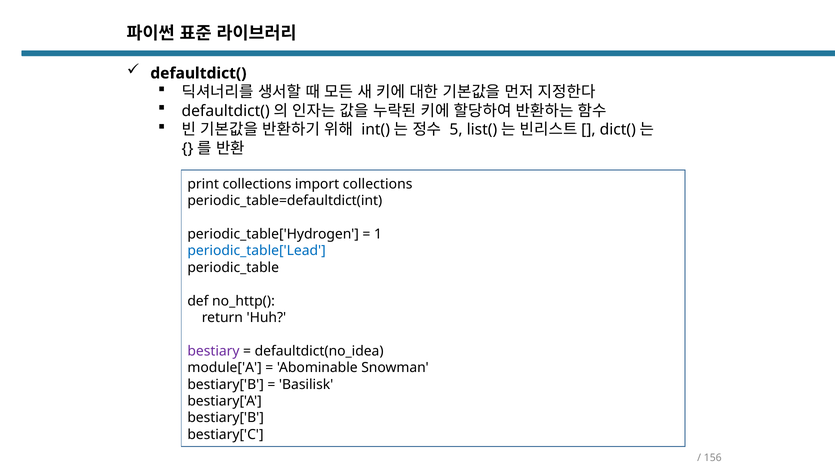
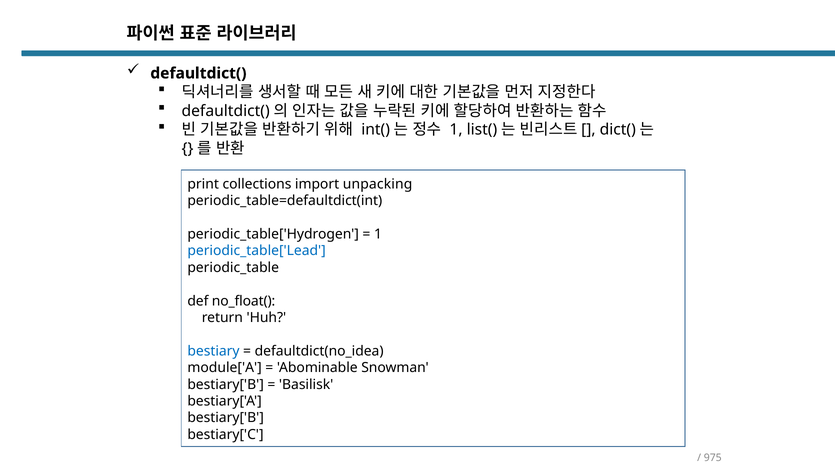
5: 5 -> 1 (456, 130)
import collections: collections -> unpacking (378, 184)
no_http(: no_http( -> no_float( (244, 301)
bestiary colour: purple -> blue (213, 351)
156: 156 -> 975 (713, 458)
